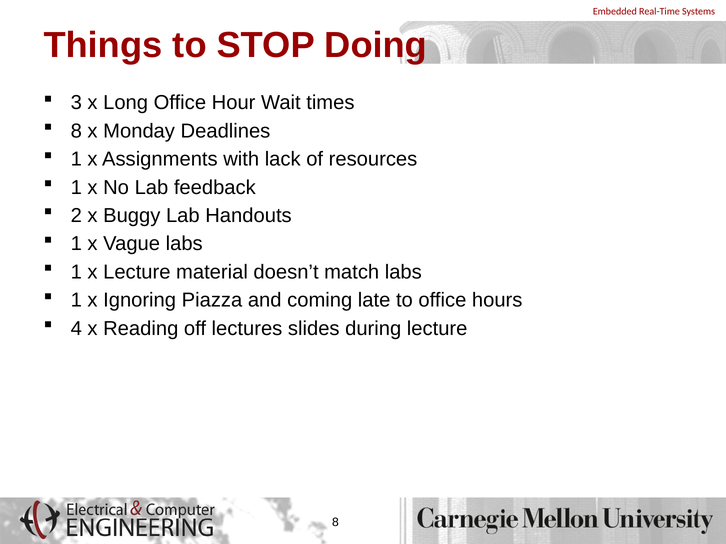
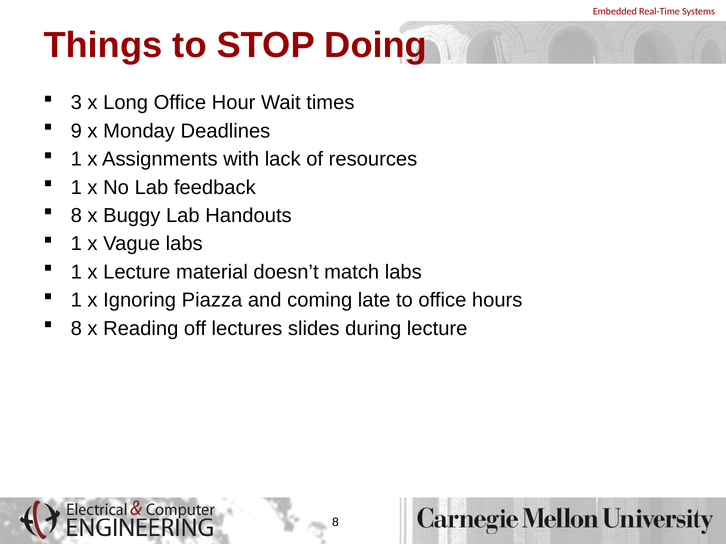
8: 8 -> 9 (76, 131)
2: 2 -> 8 (76, 216)
4: 4 -> 8 (76, 329)
